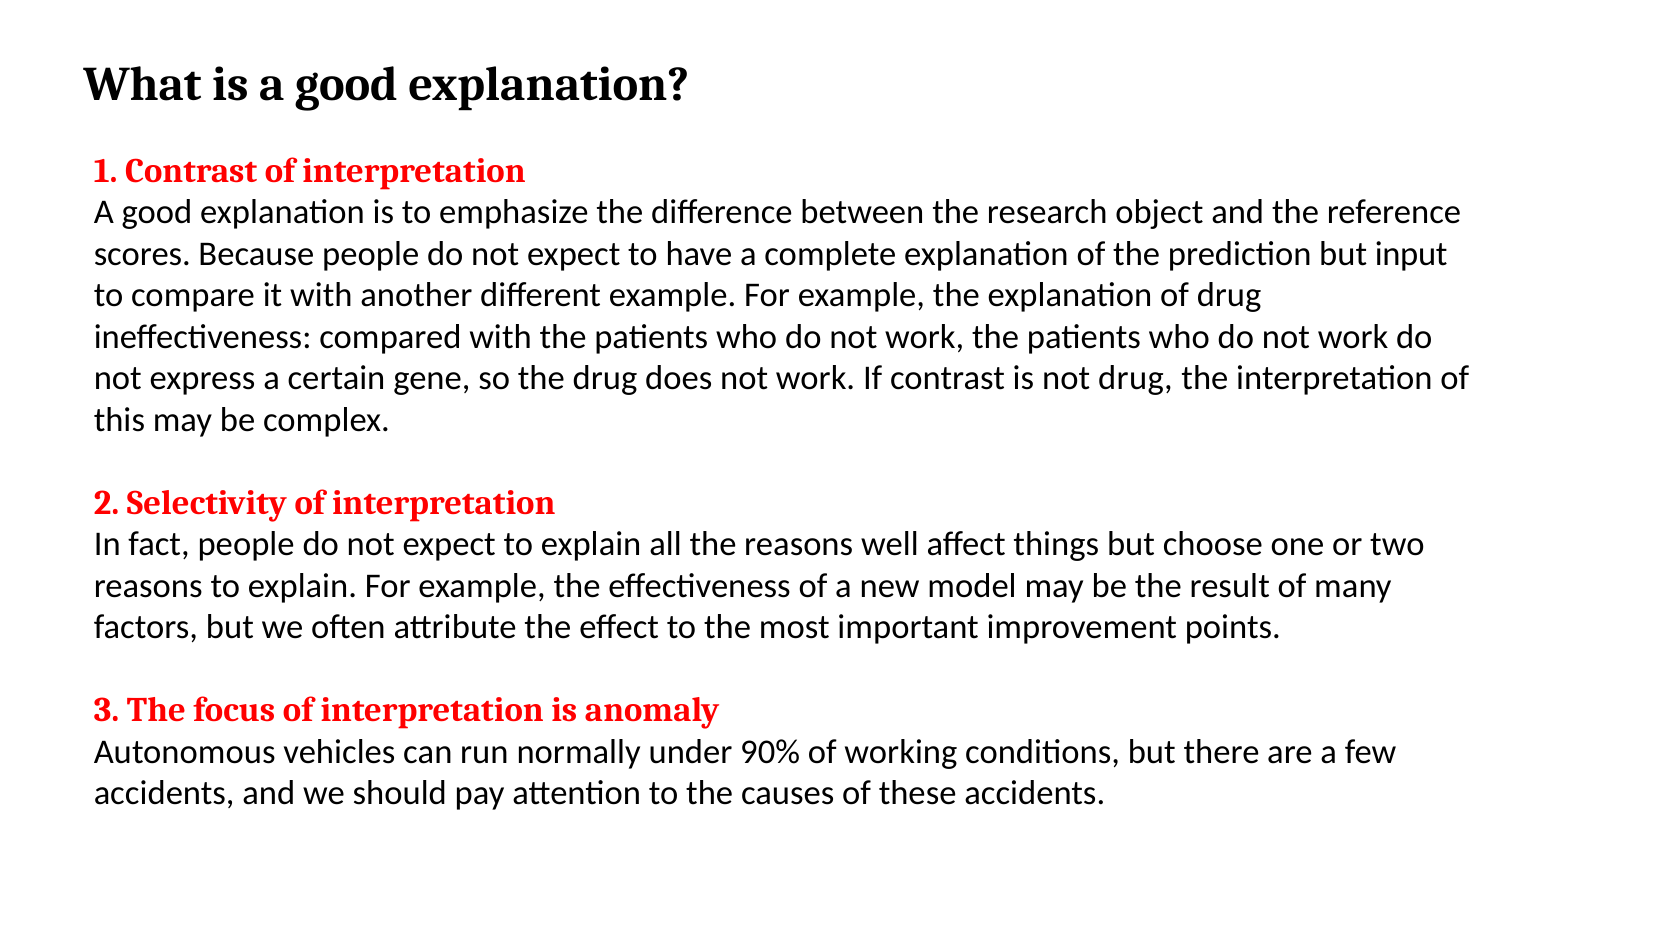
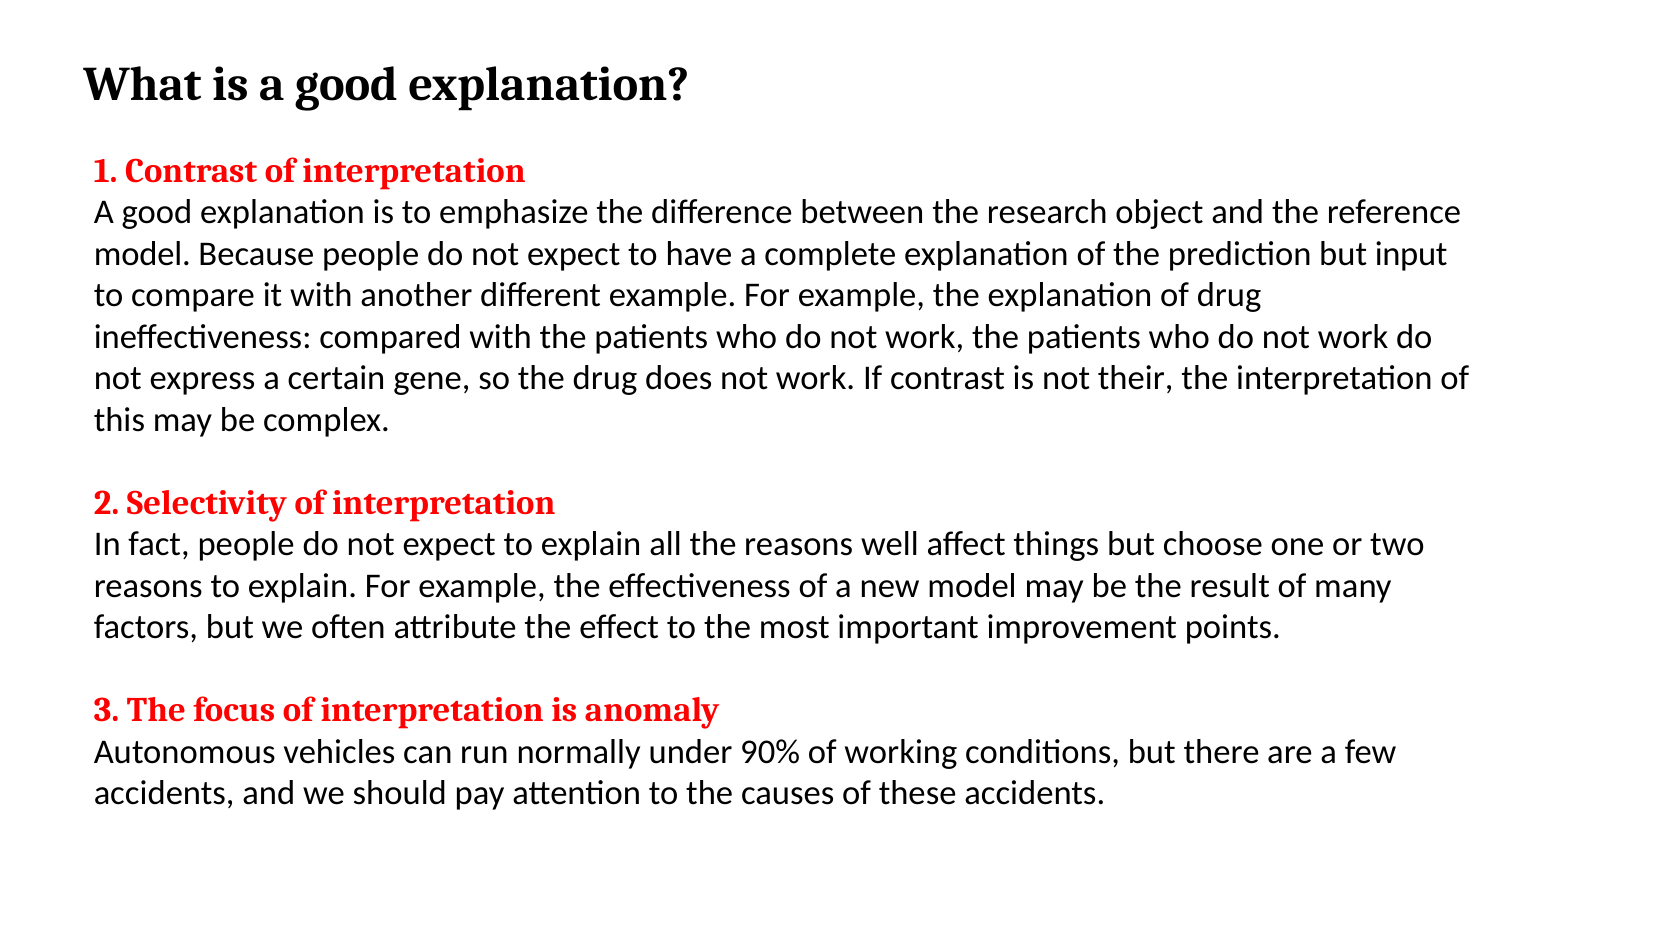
scores: scores -> model (142, 254)
not drug: drug -> their (1136, 379)
